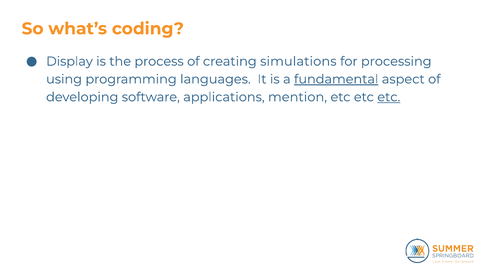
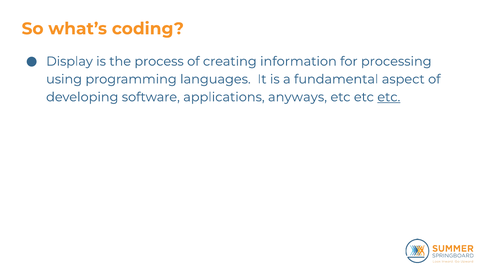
simulations: simulations -> information (298, 61)
fundamental underline: present -> none (336, 79)
mention: mention -> anyways (297, 97)
